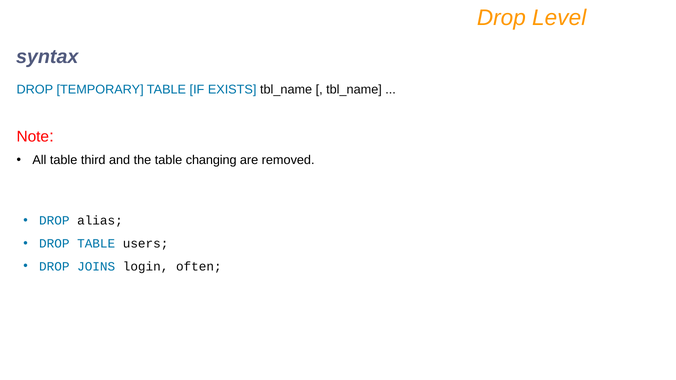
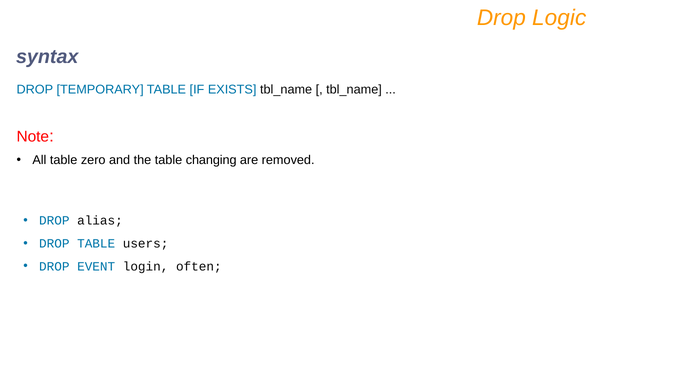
Level: Level -> Logic (559, 18)
third: third -> zero (93, 160)
JOINS: JOINS -> EVENT (96, 267)
